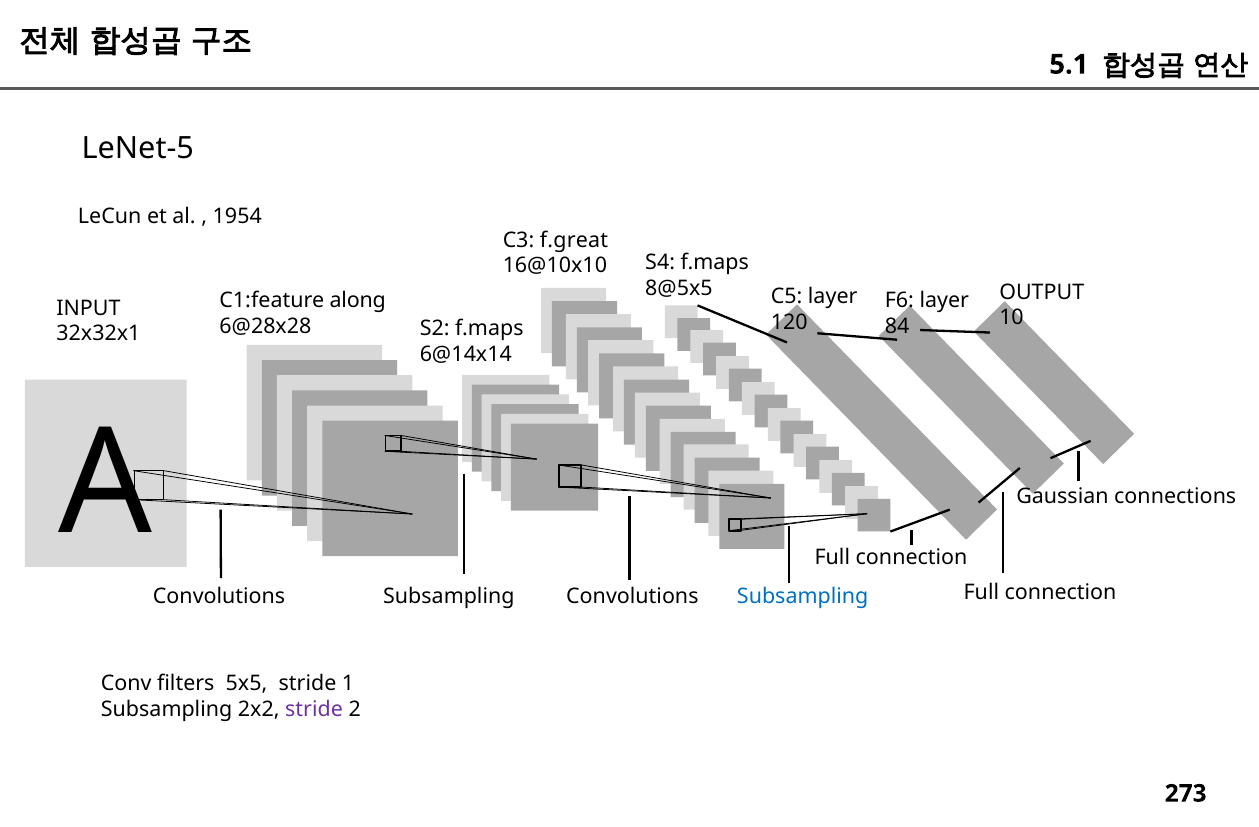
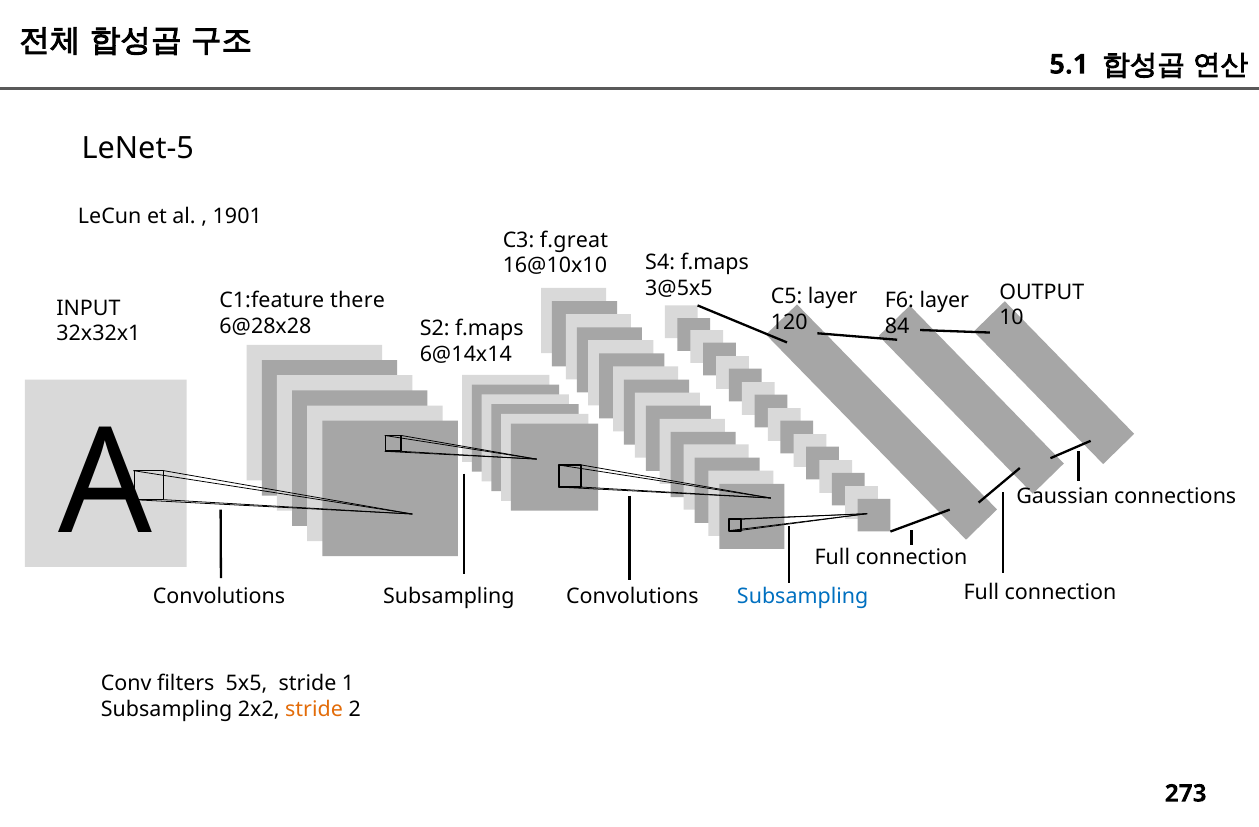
1954: 1954 -> 1901 (237, 216)
8@5x5: 8@5x5 -> 3@5x5 (679, 288)
along: along -> there (358, 301)
stride colour: purple -> orange (314, 710)
